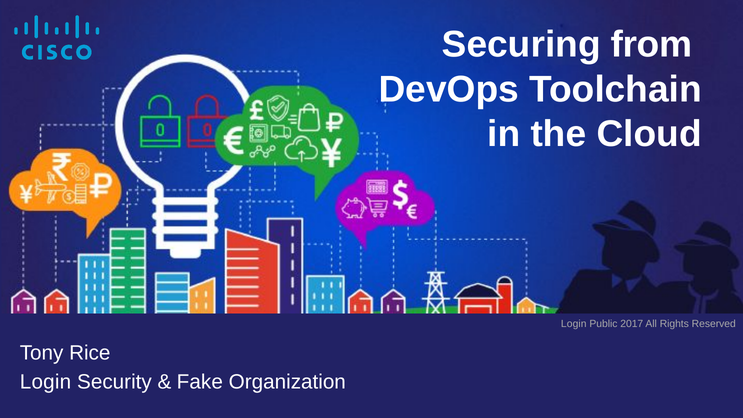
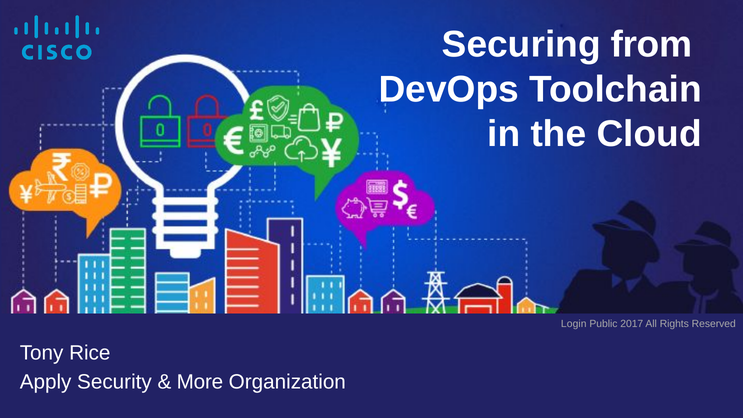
Login: Login -> Apply (46, 382)
Fake: Fake -> More (200, 382)
